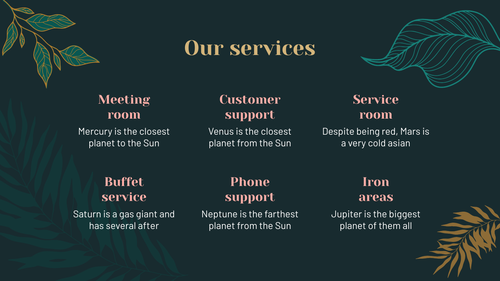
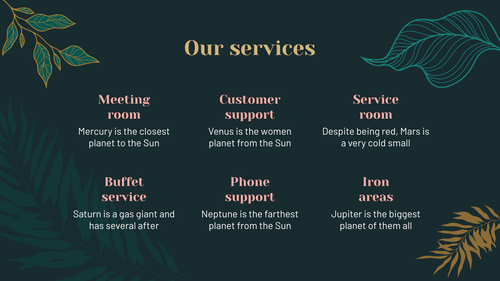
Venus is the closest: closest -> women (276, 132)
asian: asian -> small (399, 144)
